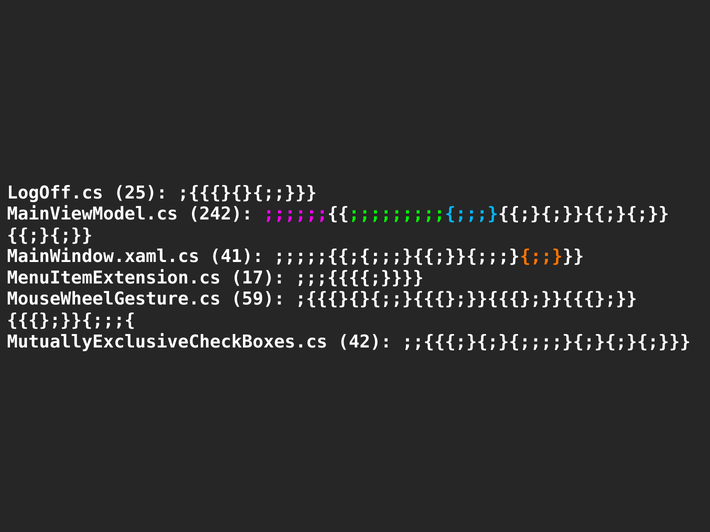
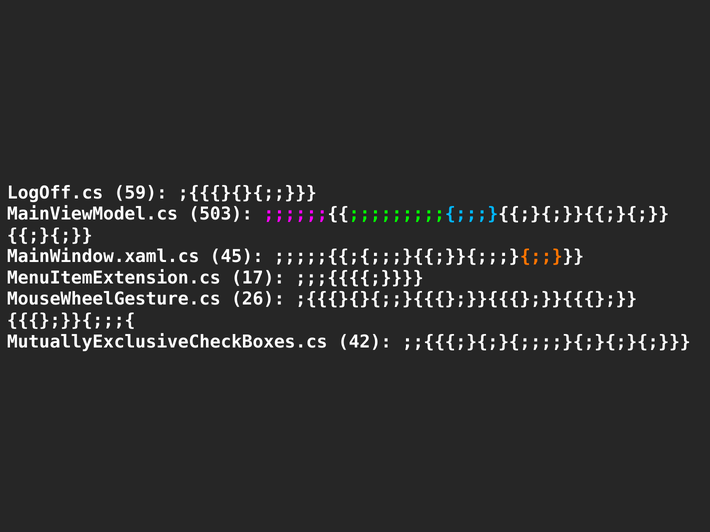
25: 25 -> 59 (141, 193)
242: 242 -> 503 (221, 214)
41: 41 -> 45 (237, 257)
59: 59 -> 26 (258, 299)
